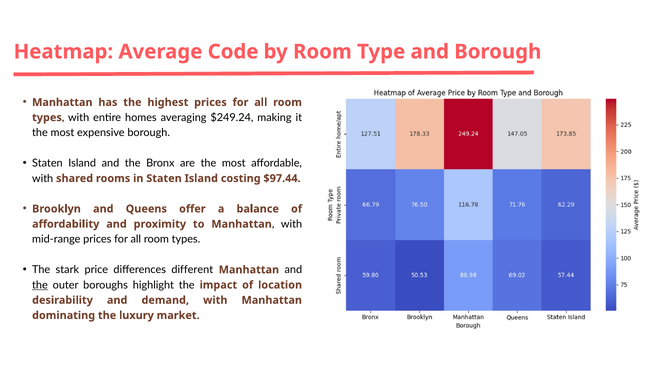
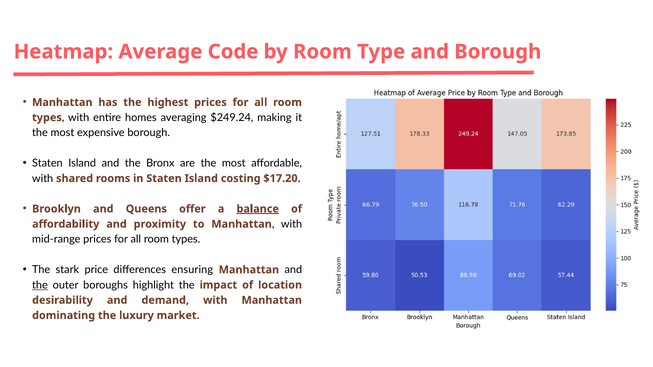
$97.44: $97.44 -> $17.20 (282, 179)
balance underline: none -> present (258, 209)
different: different -> ensuring (192, 270)
